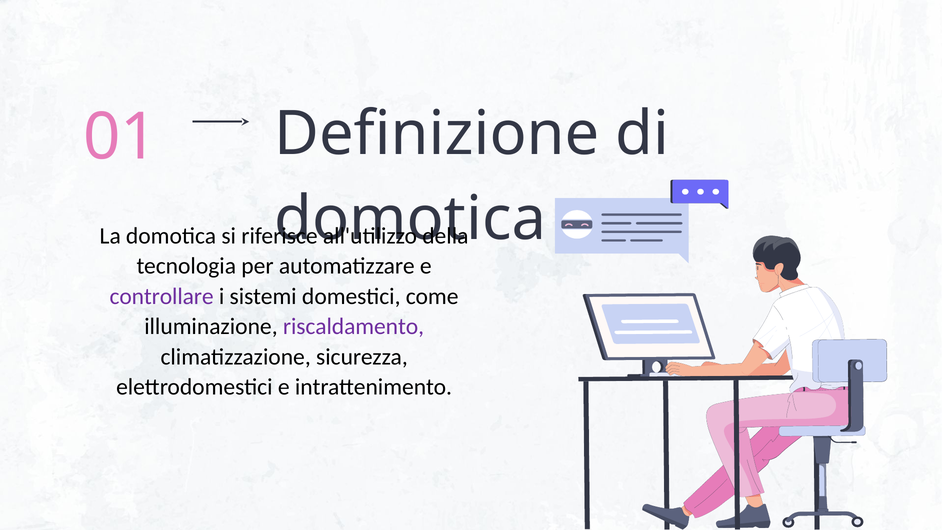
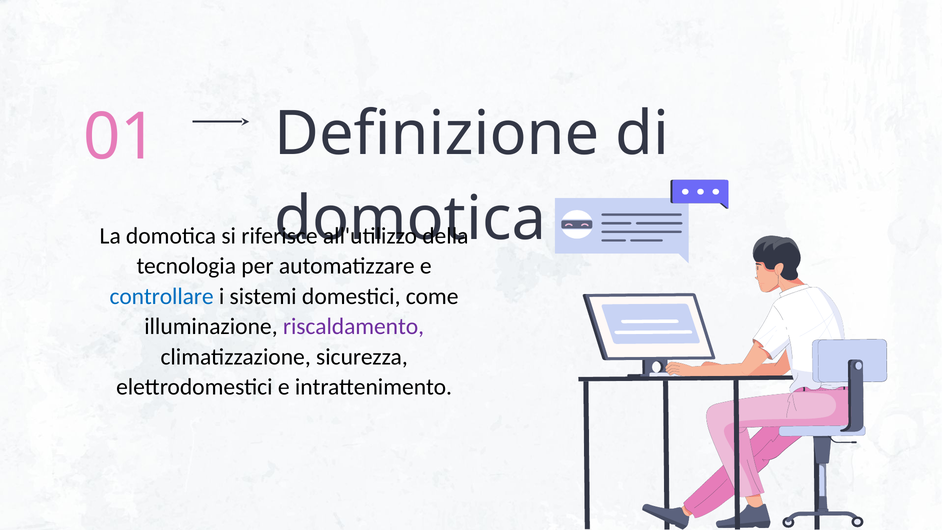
controllare colour: purple -> blue (162, 296)
